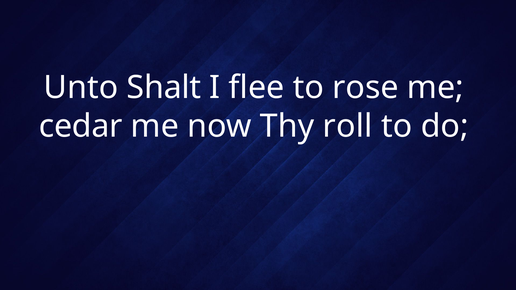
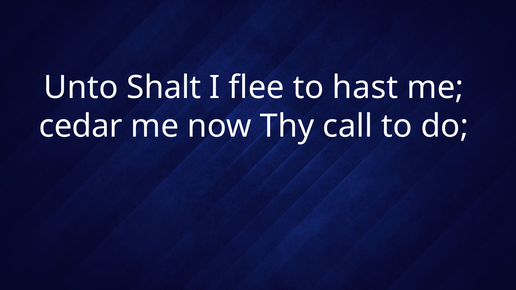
rose: rose -> hast (365, 88)
roll: roll -> call (348, 126)
